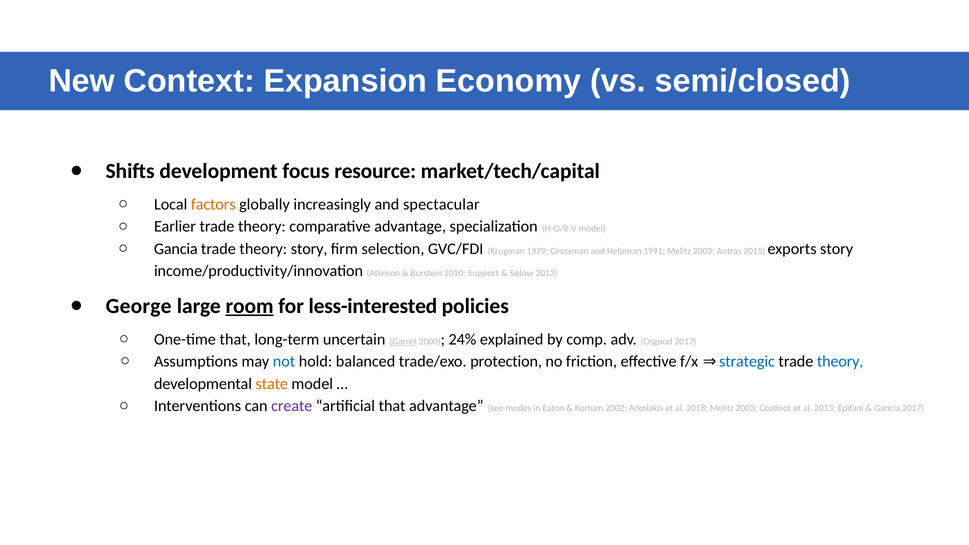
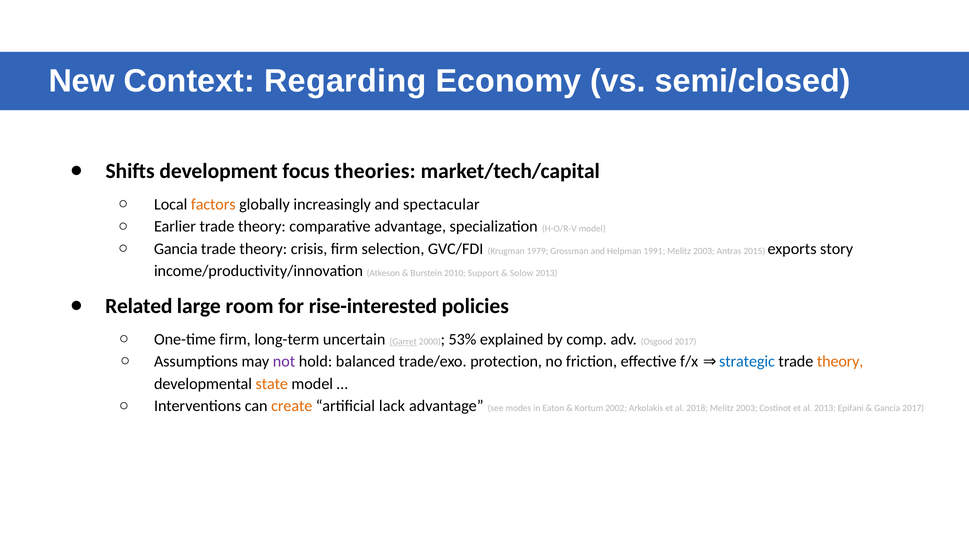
Expansion: Expansion -> Regarding (345, 81)
resource: resource -> theories (375, 171)
theory story: story -> crisis (309, 249)
George: George -> Related (139, 306)
room underline: present -> none (250, 306)
less-interested: less-interested -> rise-interested (373, 306)
One-time that: that -> firm (235, 339)
24%: 24% -> 53% (462, 339)
not colour: blue -> purple (284, 362)
theory colour: blue -> orange (840, 362)
create colour: purple -> orange (292, 406)
artificial that: that -> lack (392, 406)
